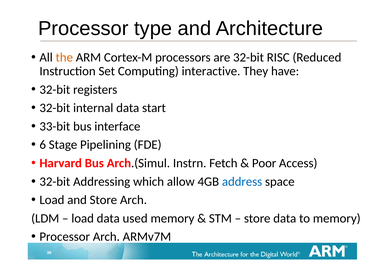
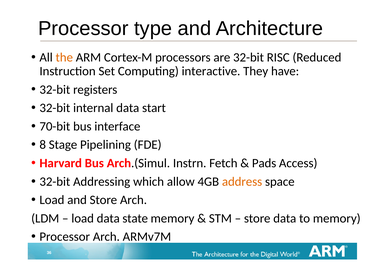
33-bit: 33-bit -> 70-bit (55, 126)
6: 6 -> 8 (43, 145)
Poor: Poor -> Pads (264, 163)
address colour: blue -> orange (242, 182)
used: used -> state (135, 218)
